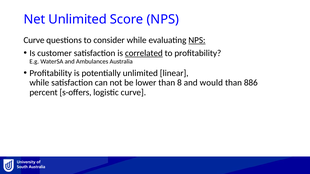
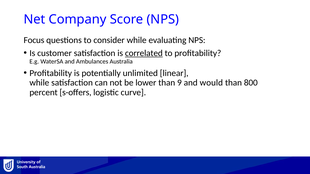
Net Unlimited: Unlimited -> Company (78, 20)
Curve: Curve -> Focus (34, 40)
NPS underline: present -> none (197, 40)
8: 8 -> 9 (179, 83)
886: 886 -> 800 (251, 83)
